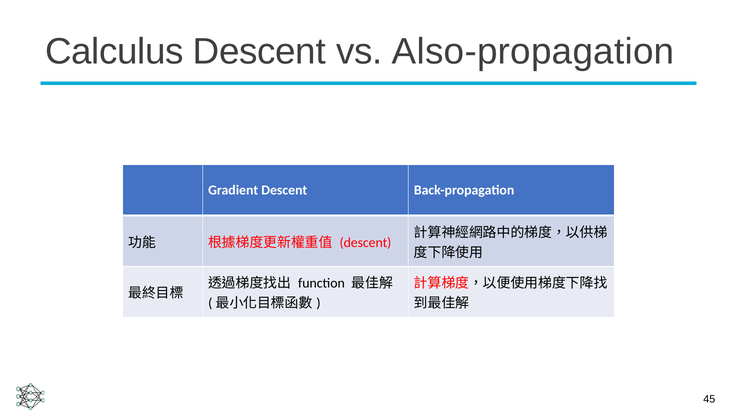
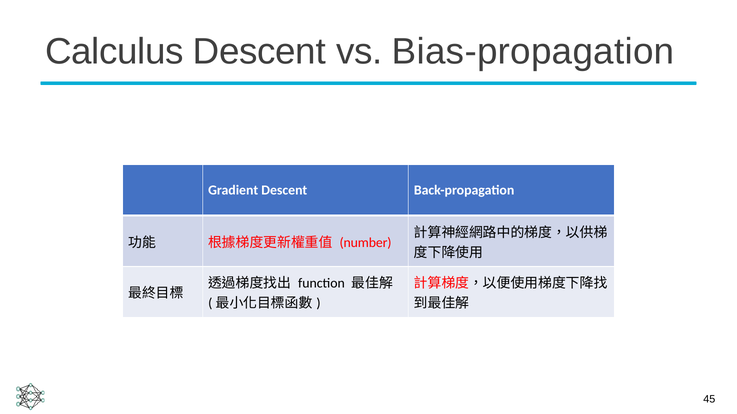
Also-propagation: Also-propagation -> Bias-propagation (533, 52)
descent: descent -> number (366, 243)
